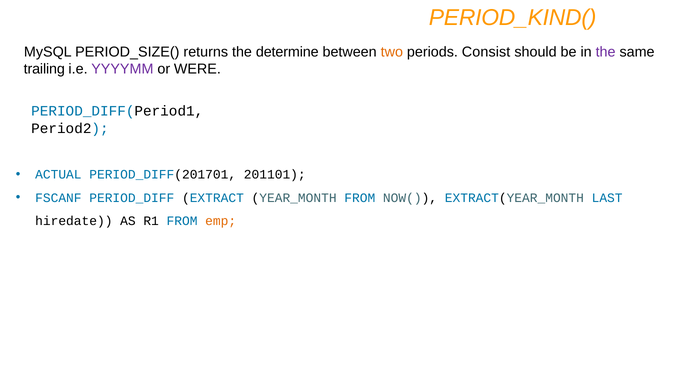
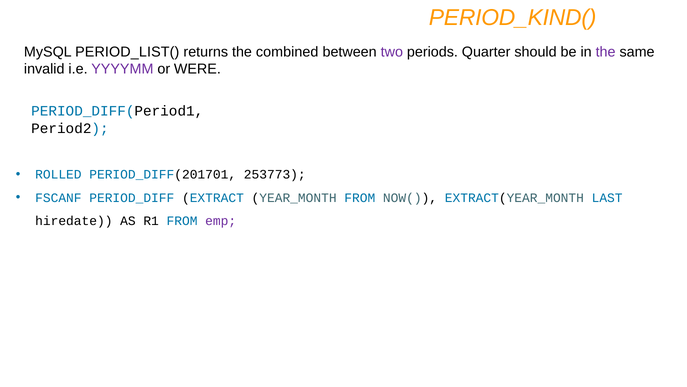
PERIOD_SIZE(: PERIOD_SIZE( -> PERIOD_LIST( (127, 52)
determine: determine -> combined (287, 52)
two colour: orange -> purple (392, 52)
Consist: Consist -> Quarter (486, 52)
trailing: trailing -> invalid (44, 69)
ACTUAL: ACTUAL -> ROLLED (58, 174)
201101: 201101 -> 253773 (275, 174)
emp colour: orange -> purple (221, 221)
